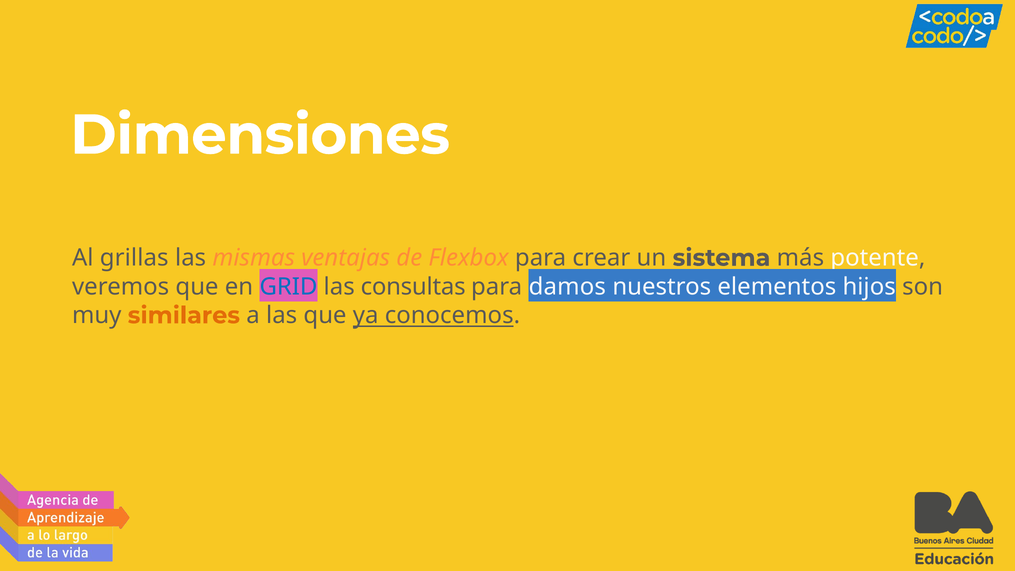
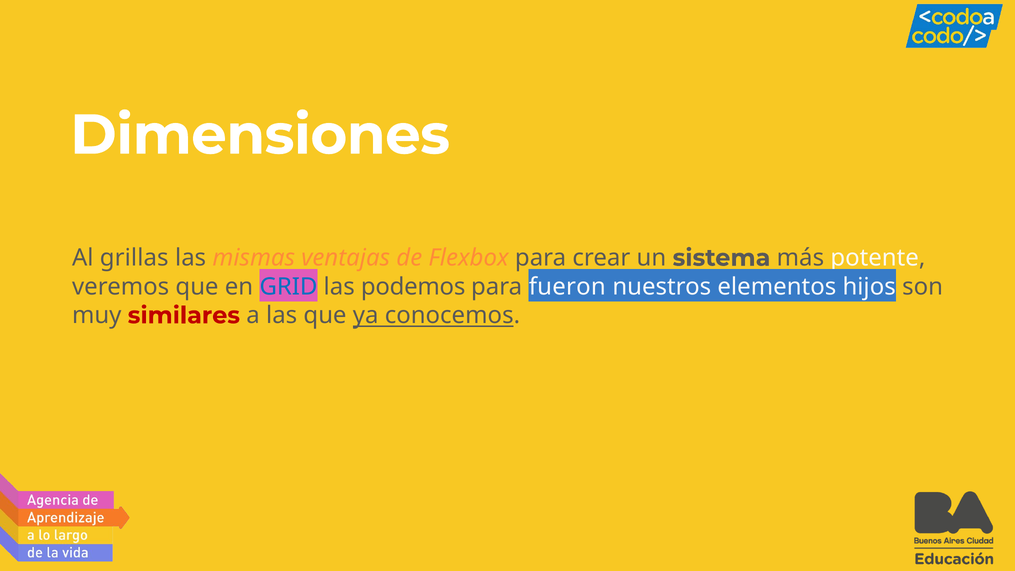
consultas: consultas -> podemos (413, 287)
damos: damos -> fueron (567, 287)
similares colour: orange -> red (184, 315)
